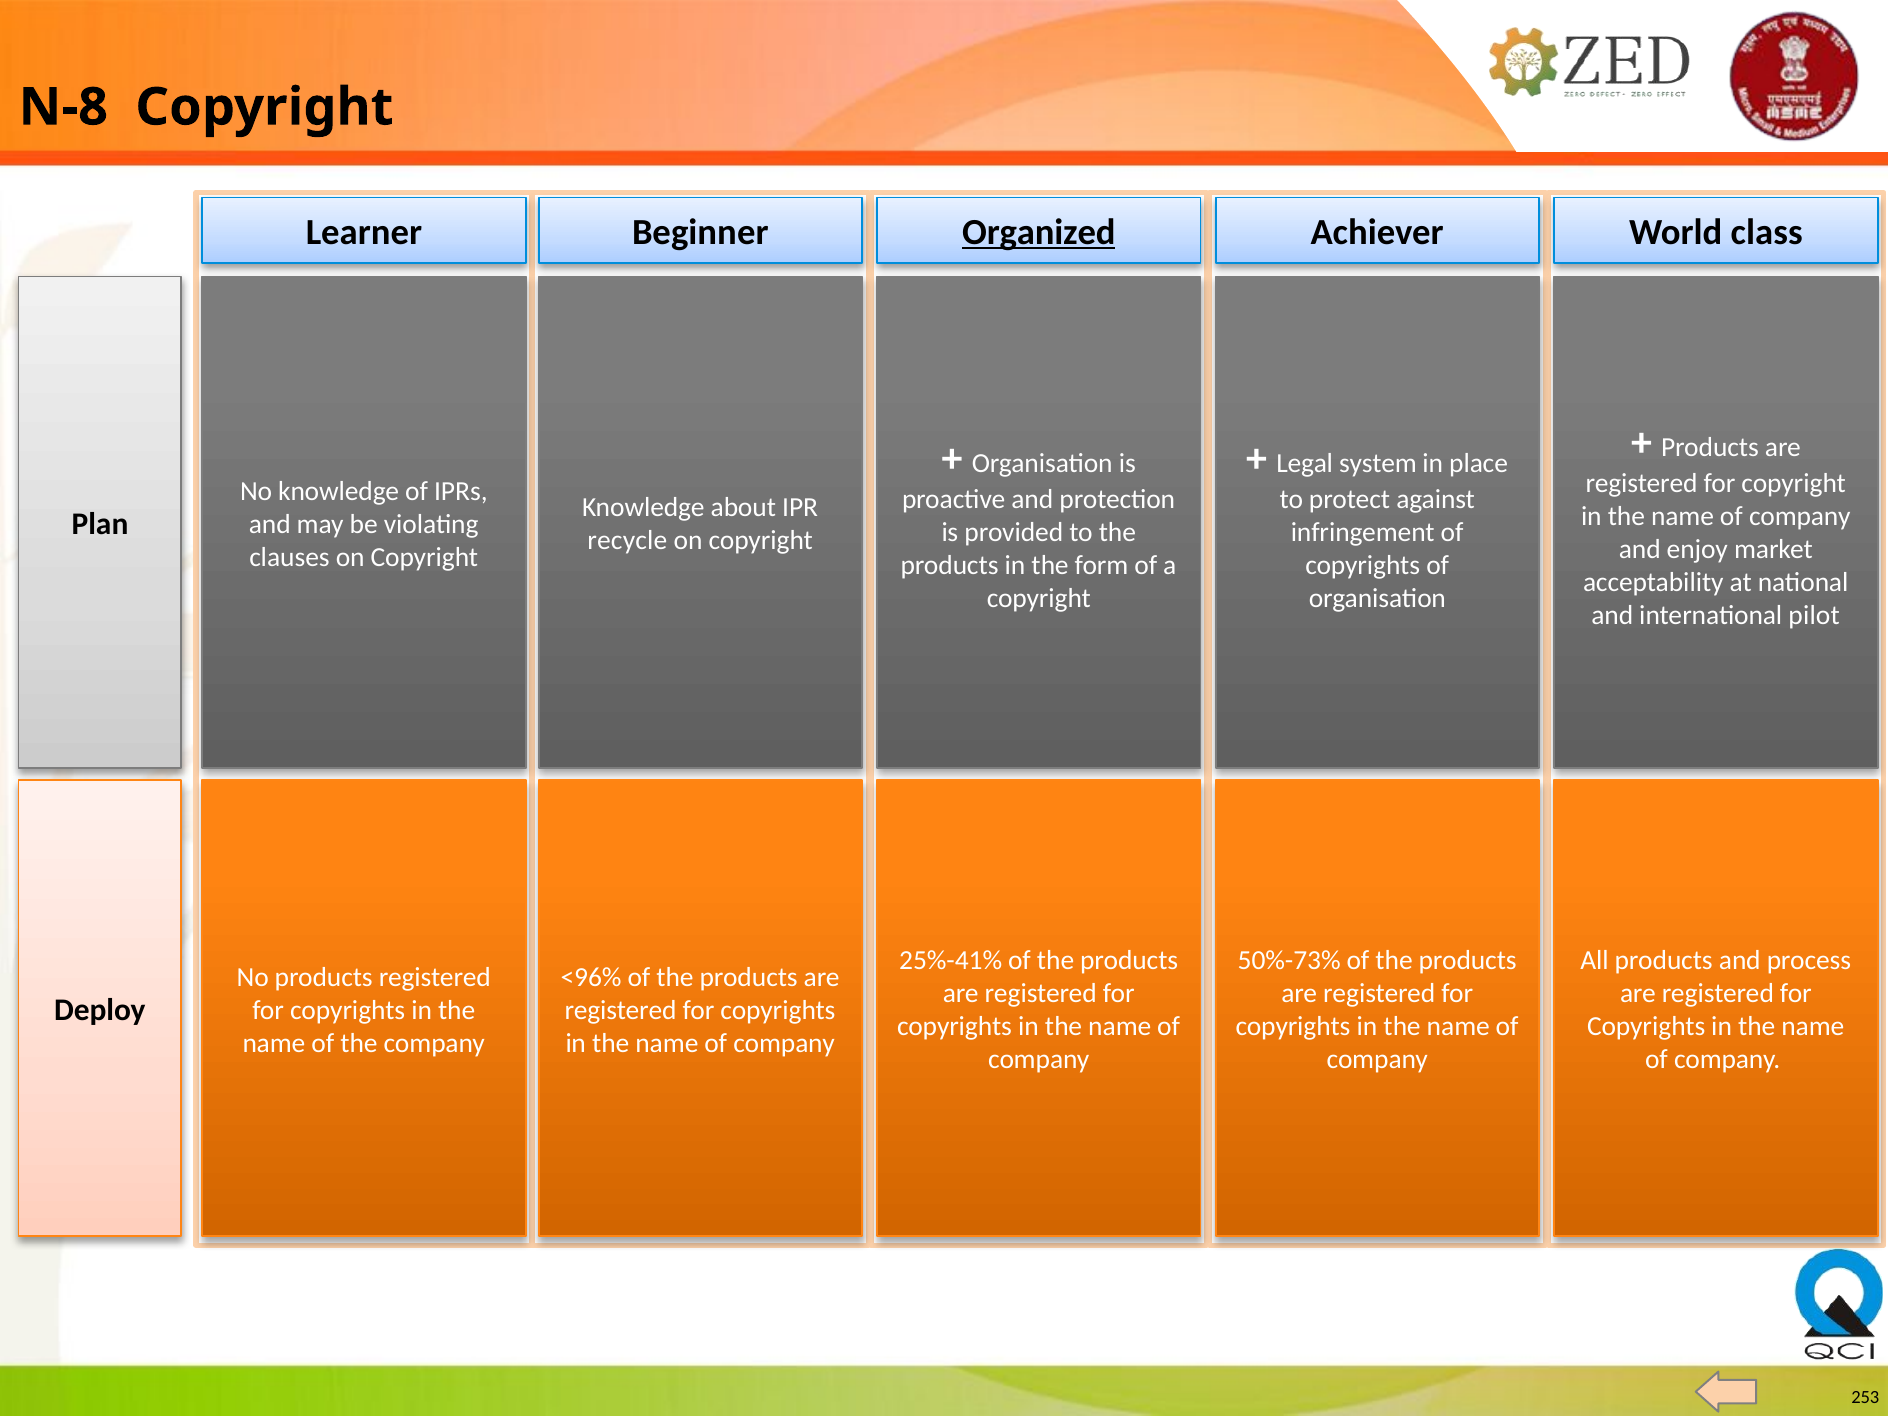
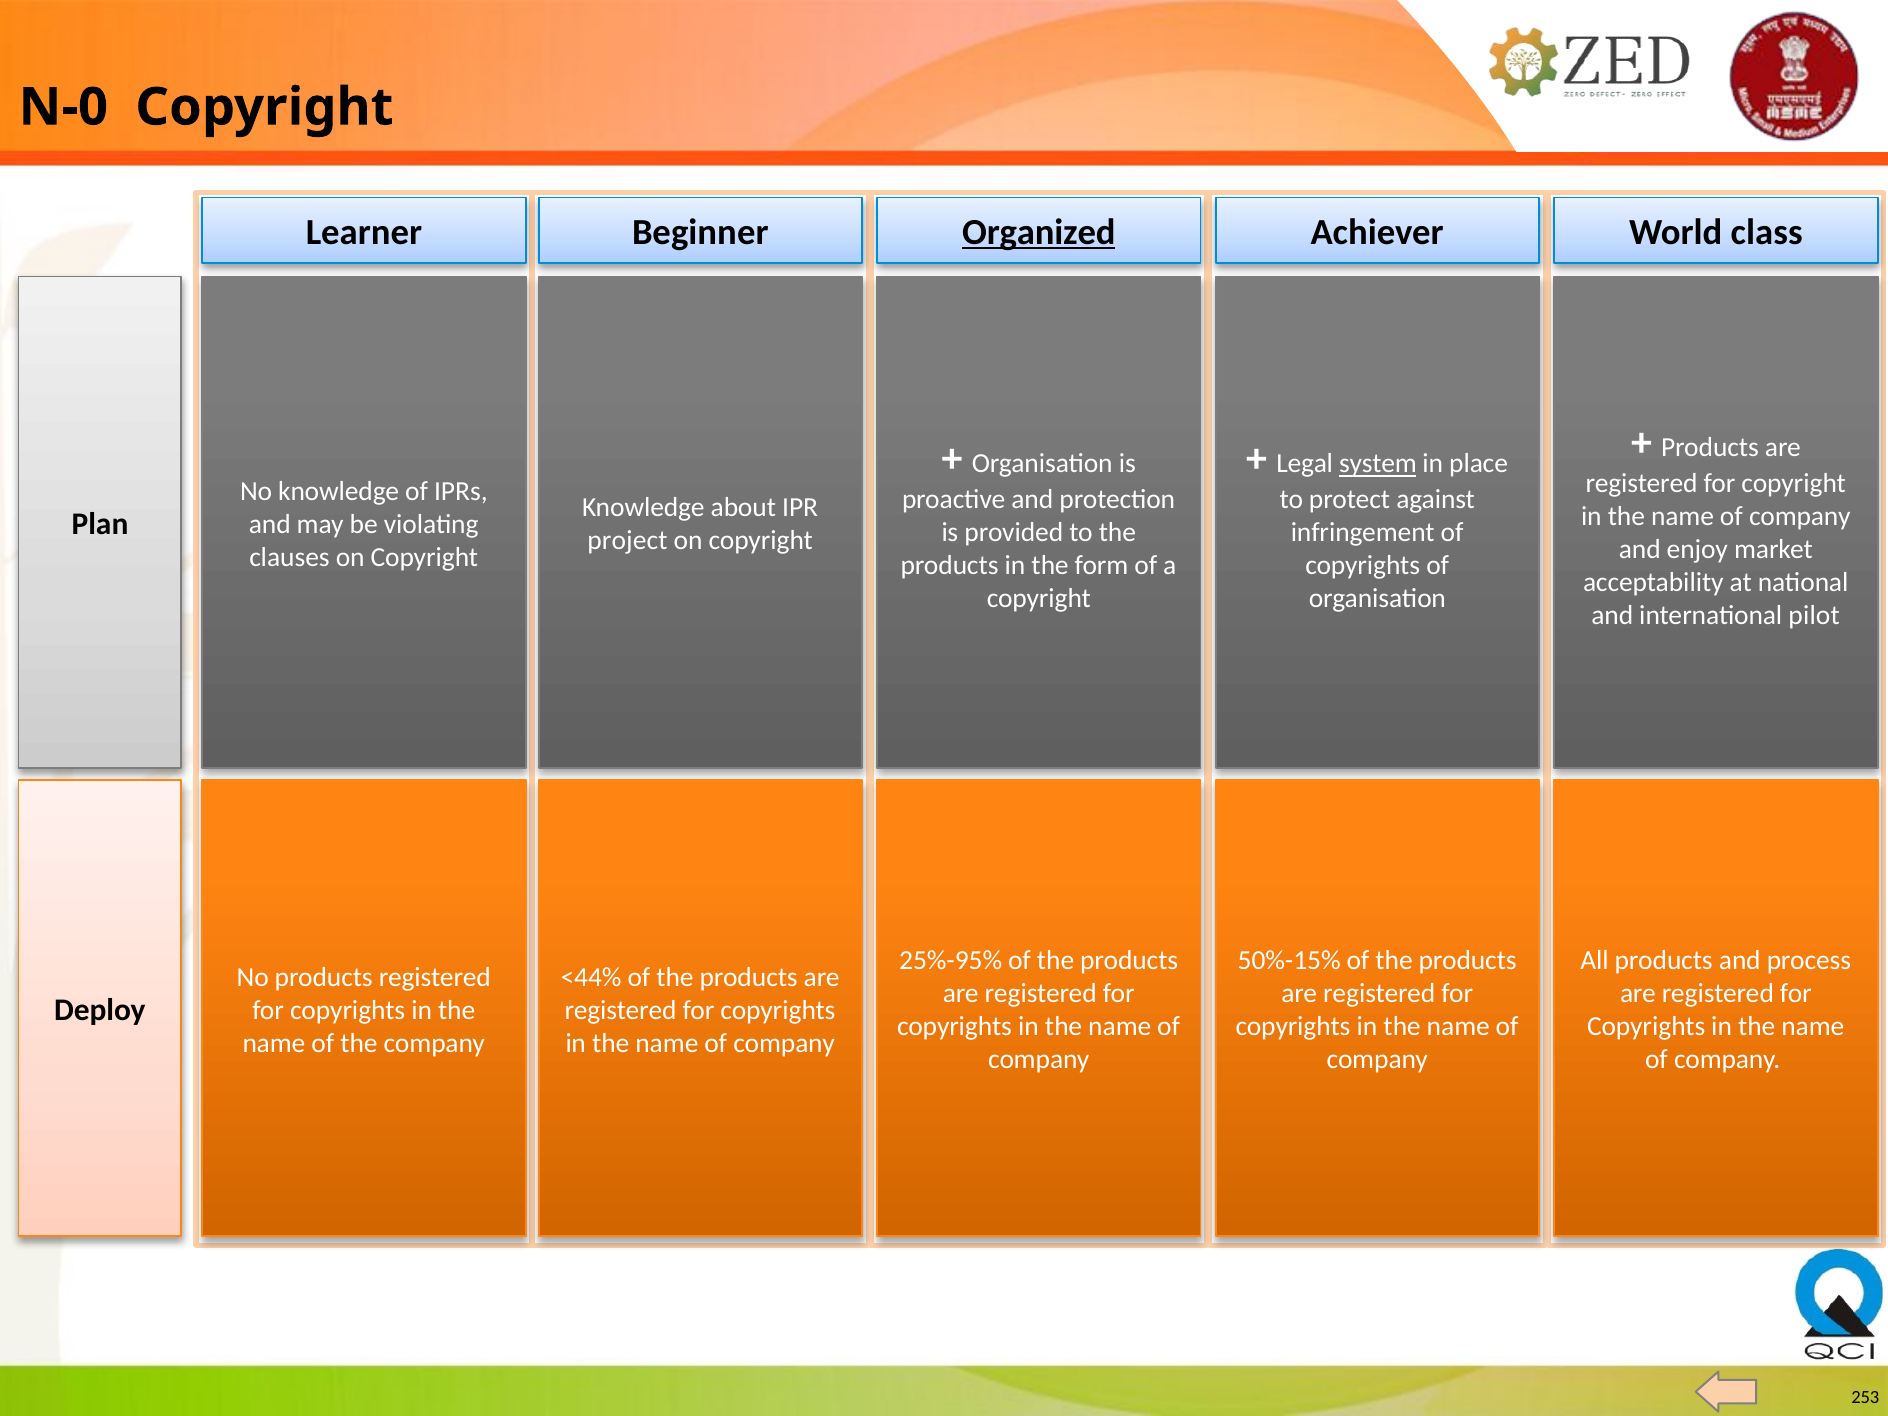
N-8: N-8 -> N-0 (63, 107)
system underline: none -> present (1378, 464)
recycle: recycle -> project (627, 541)
25%-41%: 25%-41% -> 25%-95% (951, 961)
50%-73%: 50%-73% -> 50%-15% (1289, 961)
<96%: <96% -> <44% (591, 977)
